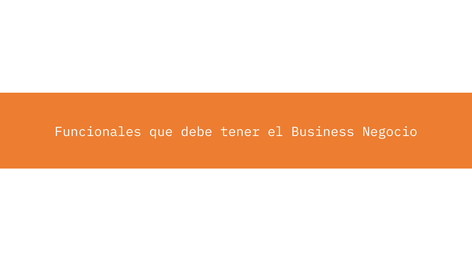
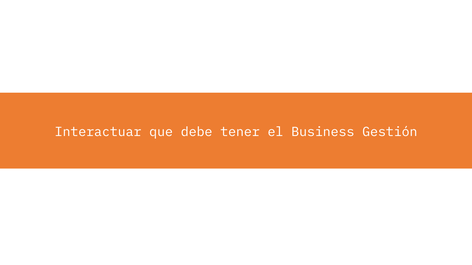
Funcionales: Funcionales -> Interactuar (98, 132)
Negocio: Negocio -> Gestión (390, 132)
